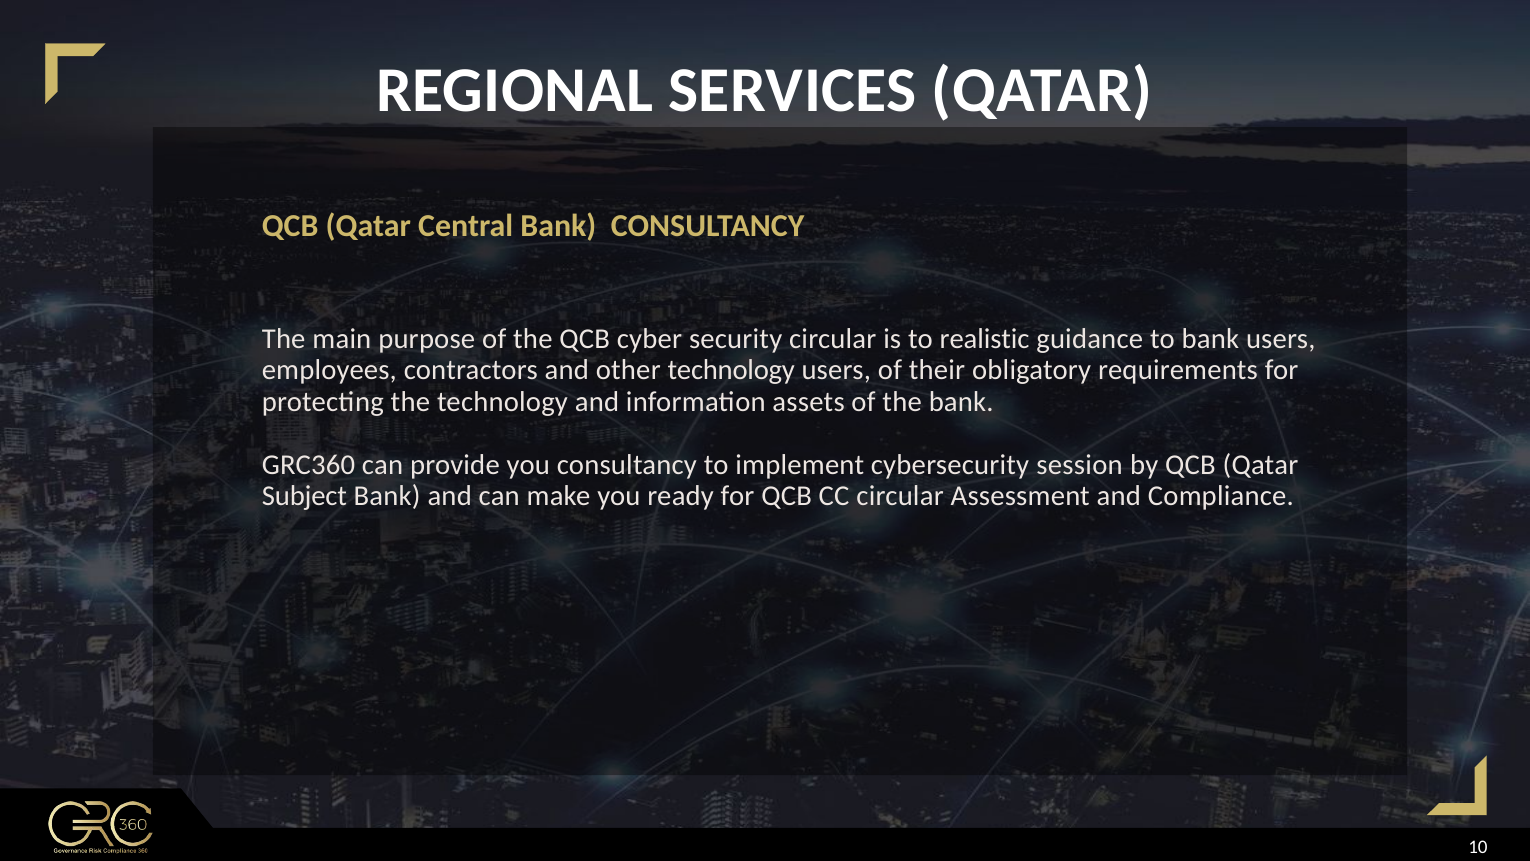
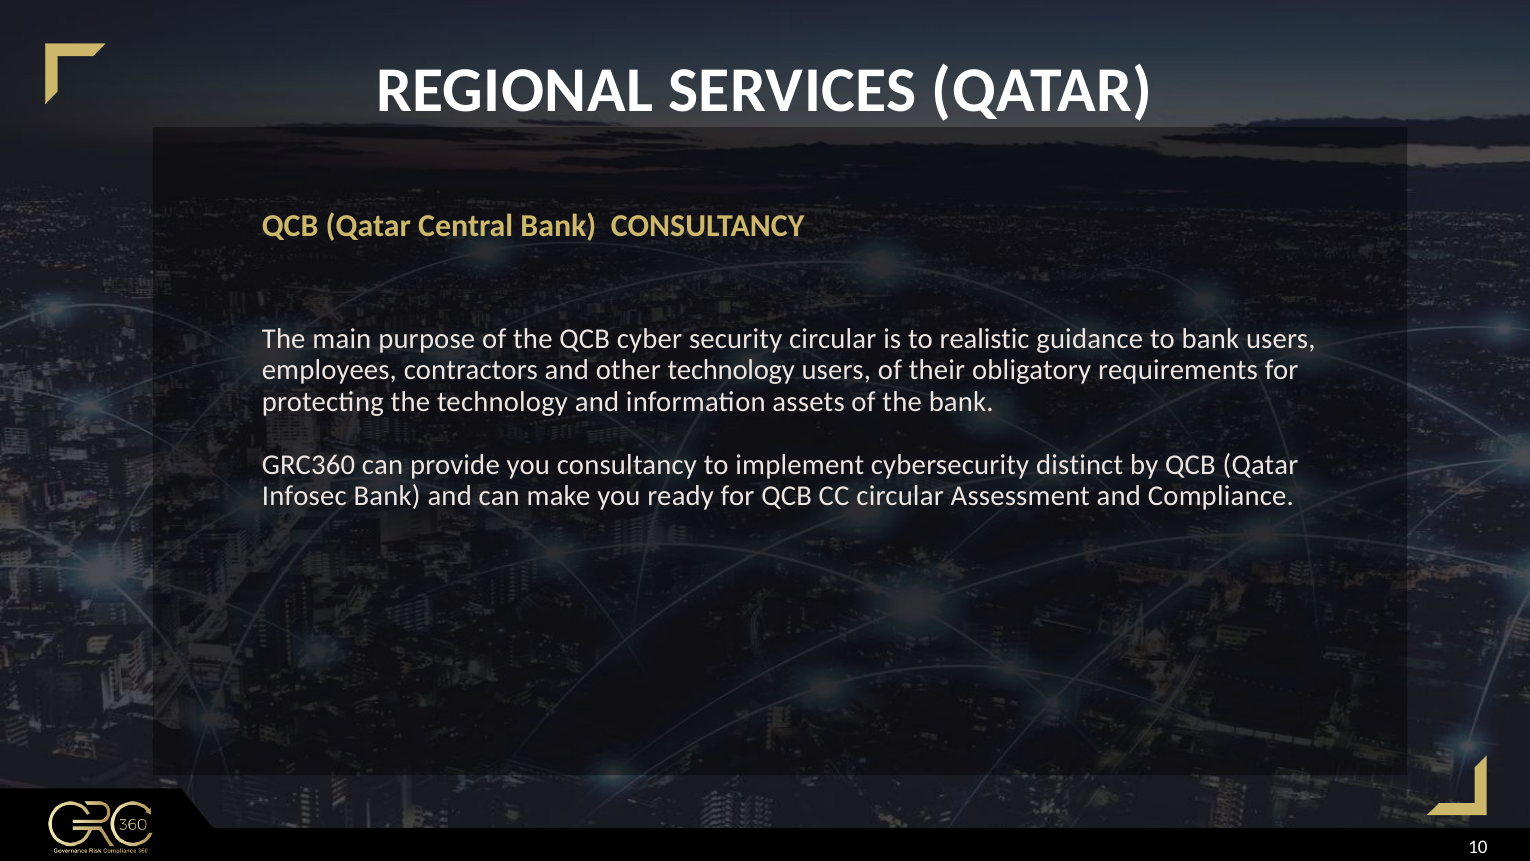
session: session -> distinct (1080, 465)
Subject: Subject -> Infosec (304, 496)
